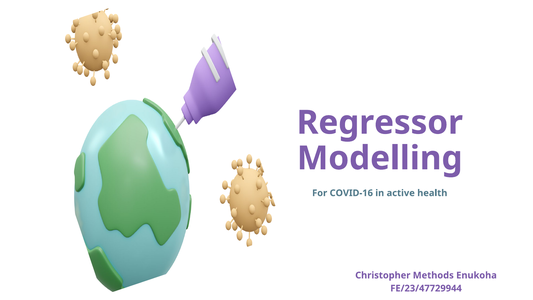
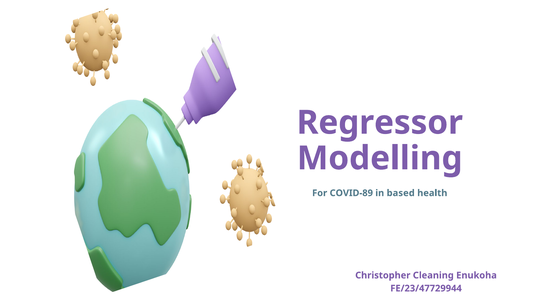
COVID-16: COVID-16 -> COVID-89 (351, 193)
active: active -> based (401, 193)
Methods: Methods -> Cleaning (433, 275)
